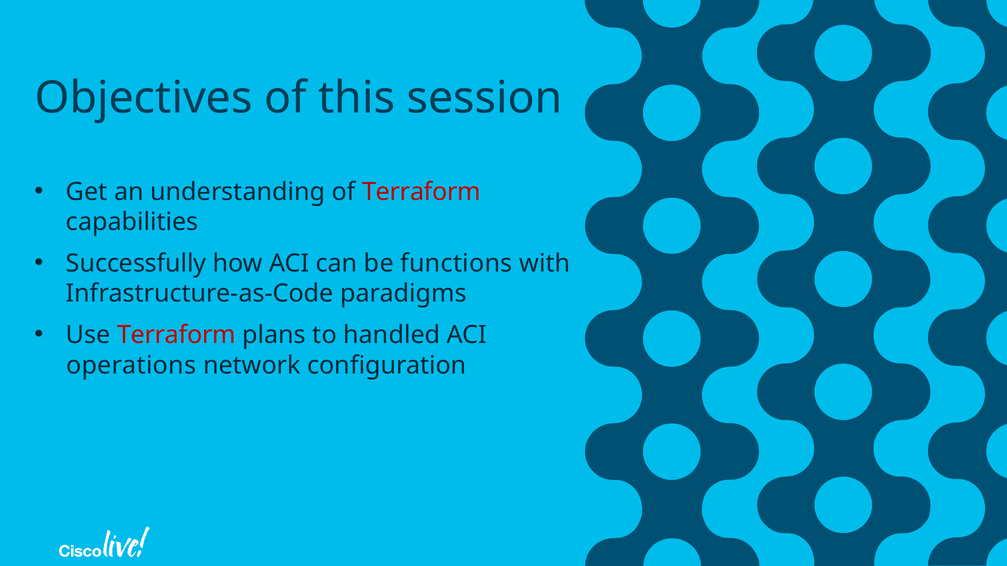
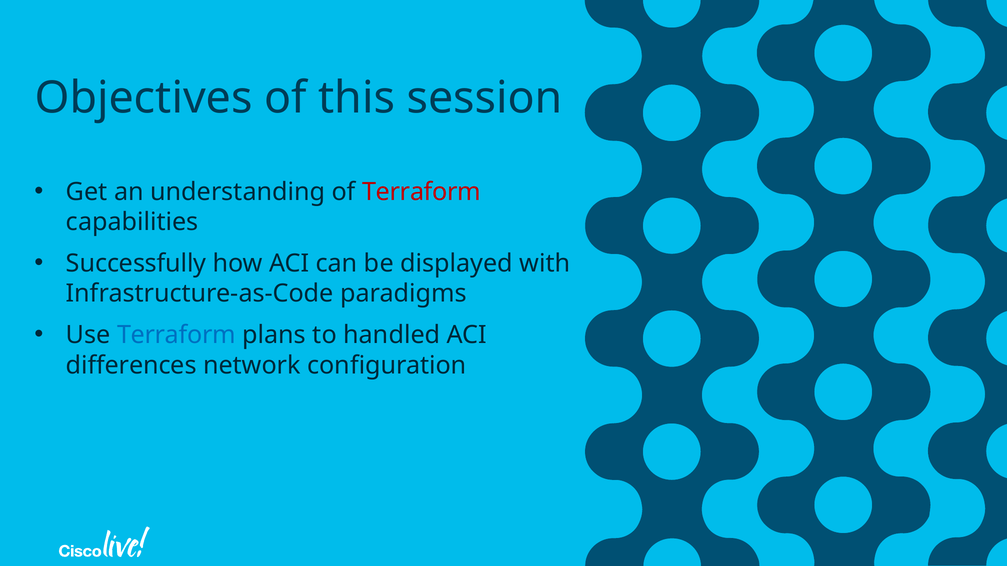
functions: functions -> displayed (456, 264)
Terraform colour: red -> blue (176, 335)
operations: operations -> differences (131, 366)
